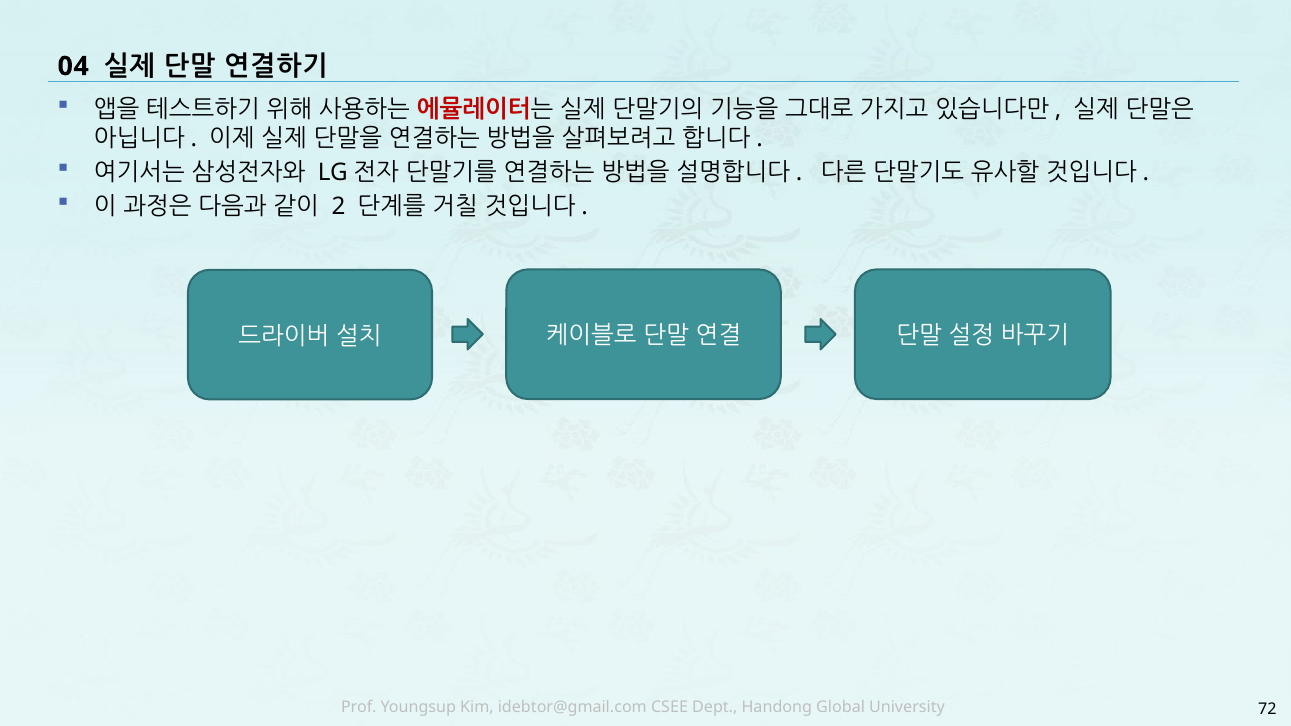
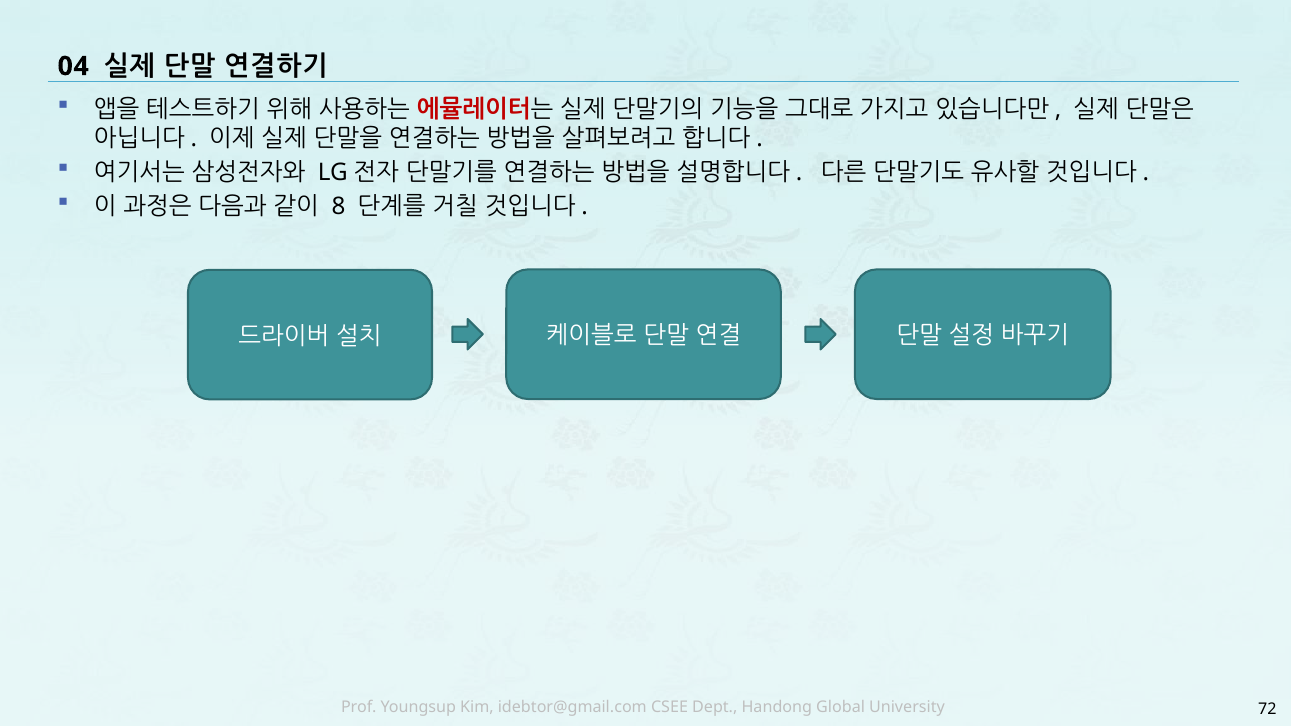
2: 2 -> 8 (338, 206)
